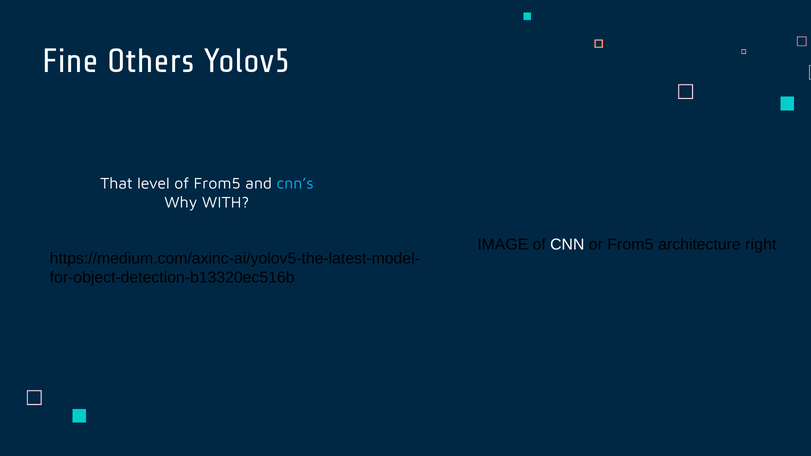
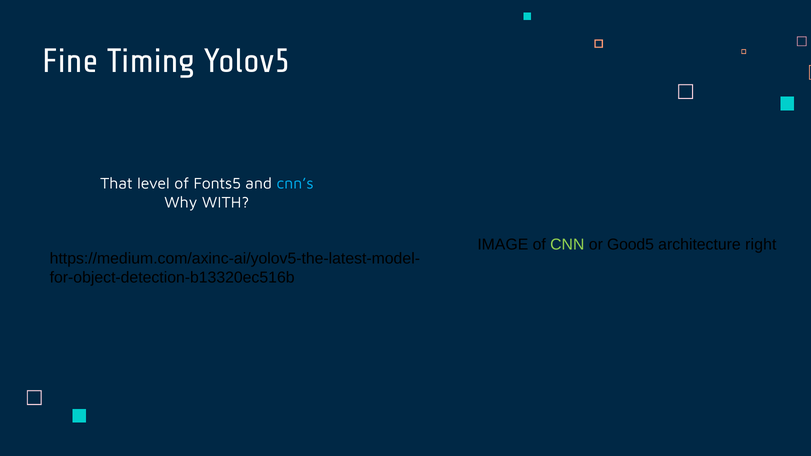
Others: Others -> Timing (151, 61)
of From5: From5 -> Fonts5 (217, 184)
CNN colour: white -> light green (567, 245)
or From5: From5 -> Good5 (630, 245)
